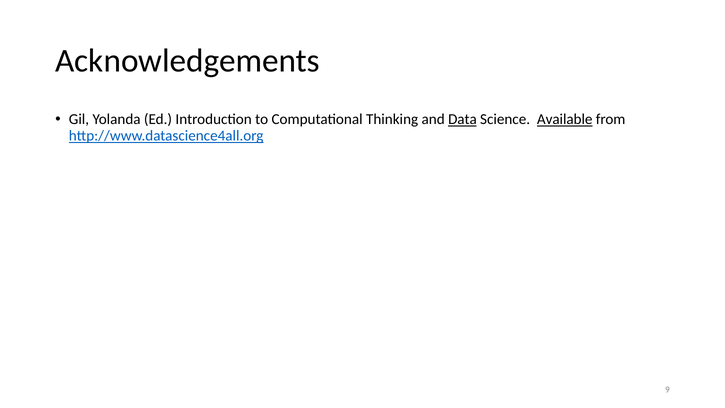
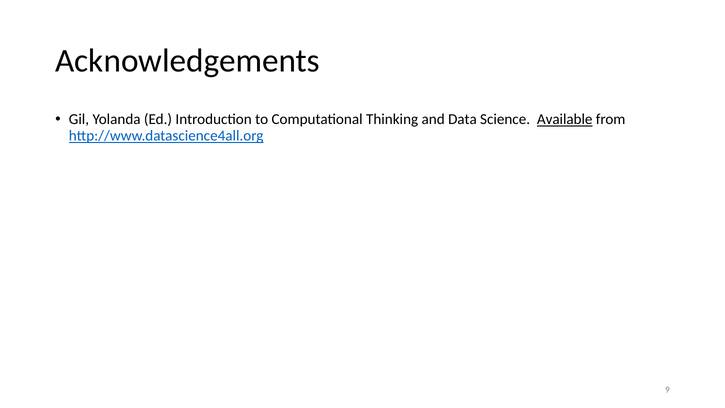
Data underline: present -> none (462, 119)
